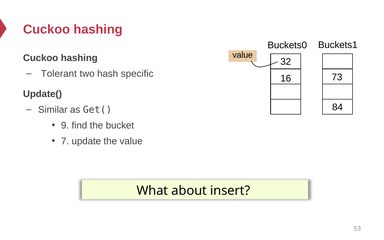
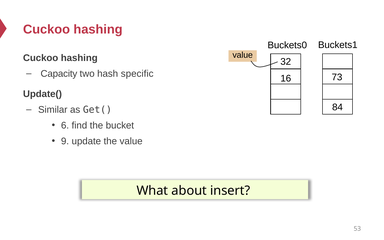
Tolerant: Tolerant -> Capacity (59, 74)
9: 9 -> 6 (65, 126)
7: 7 -> 9 (65, 141)
